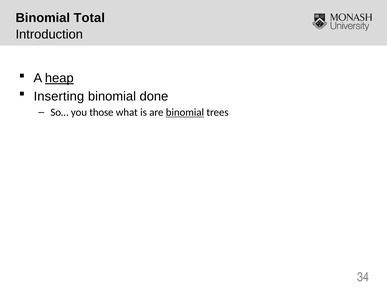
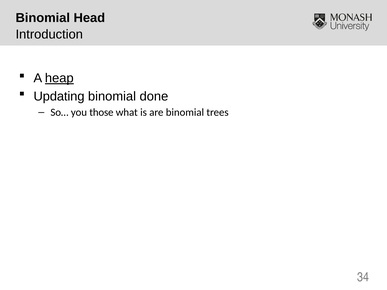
Total: Total -> Head (89, 18)
Inserting: Inserting -> Updating (59, 96)
binomial underline: present -> none (185, 113)
